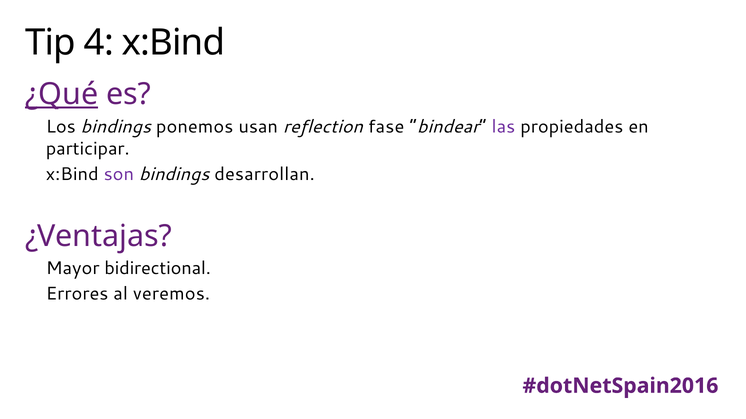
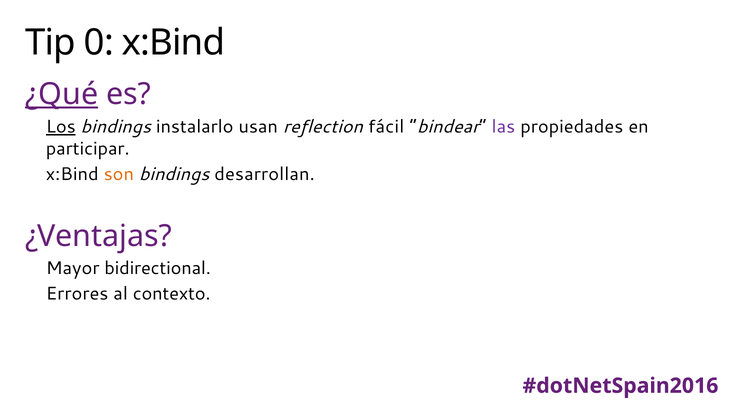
4: 4 -> 0 (99, 43)
Los underline: none -> present (61, 127)
ponemos: ponemos -> instalarlo (195, 127)
fase: fase -> fácil (386, 127)
son colour: purple -> orange (119, 175)
veremos: veremos -> contexto (172, 294)
